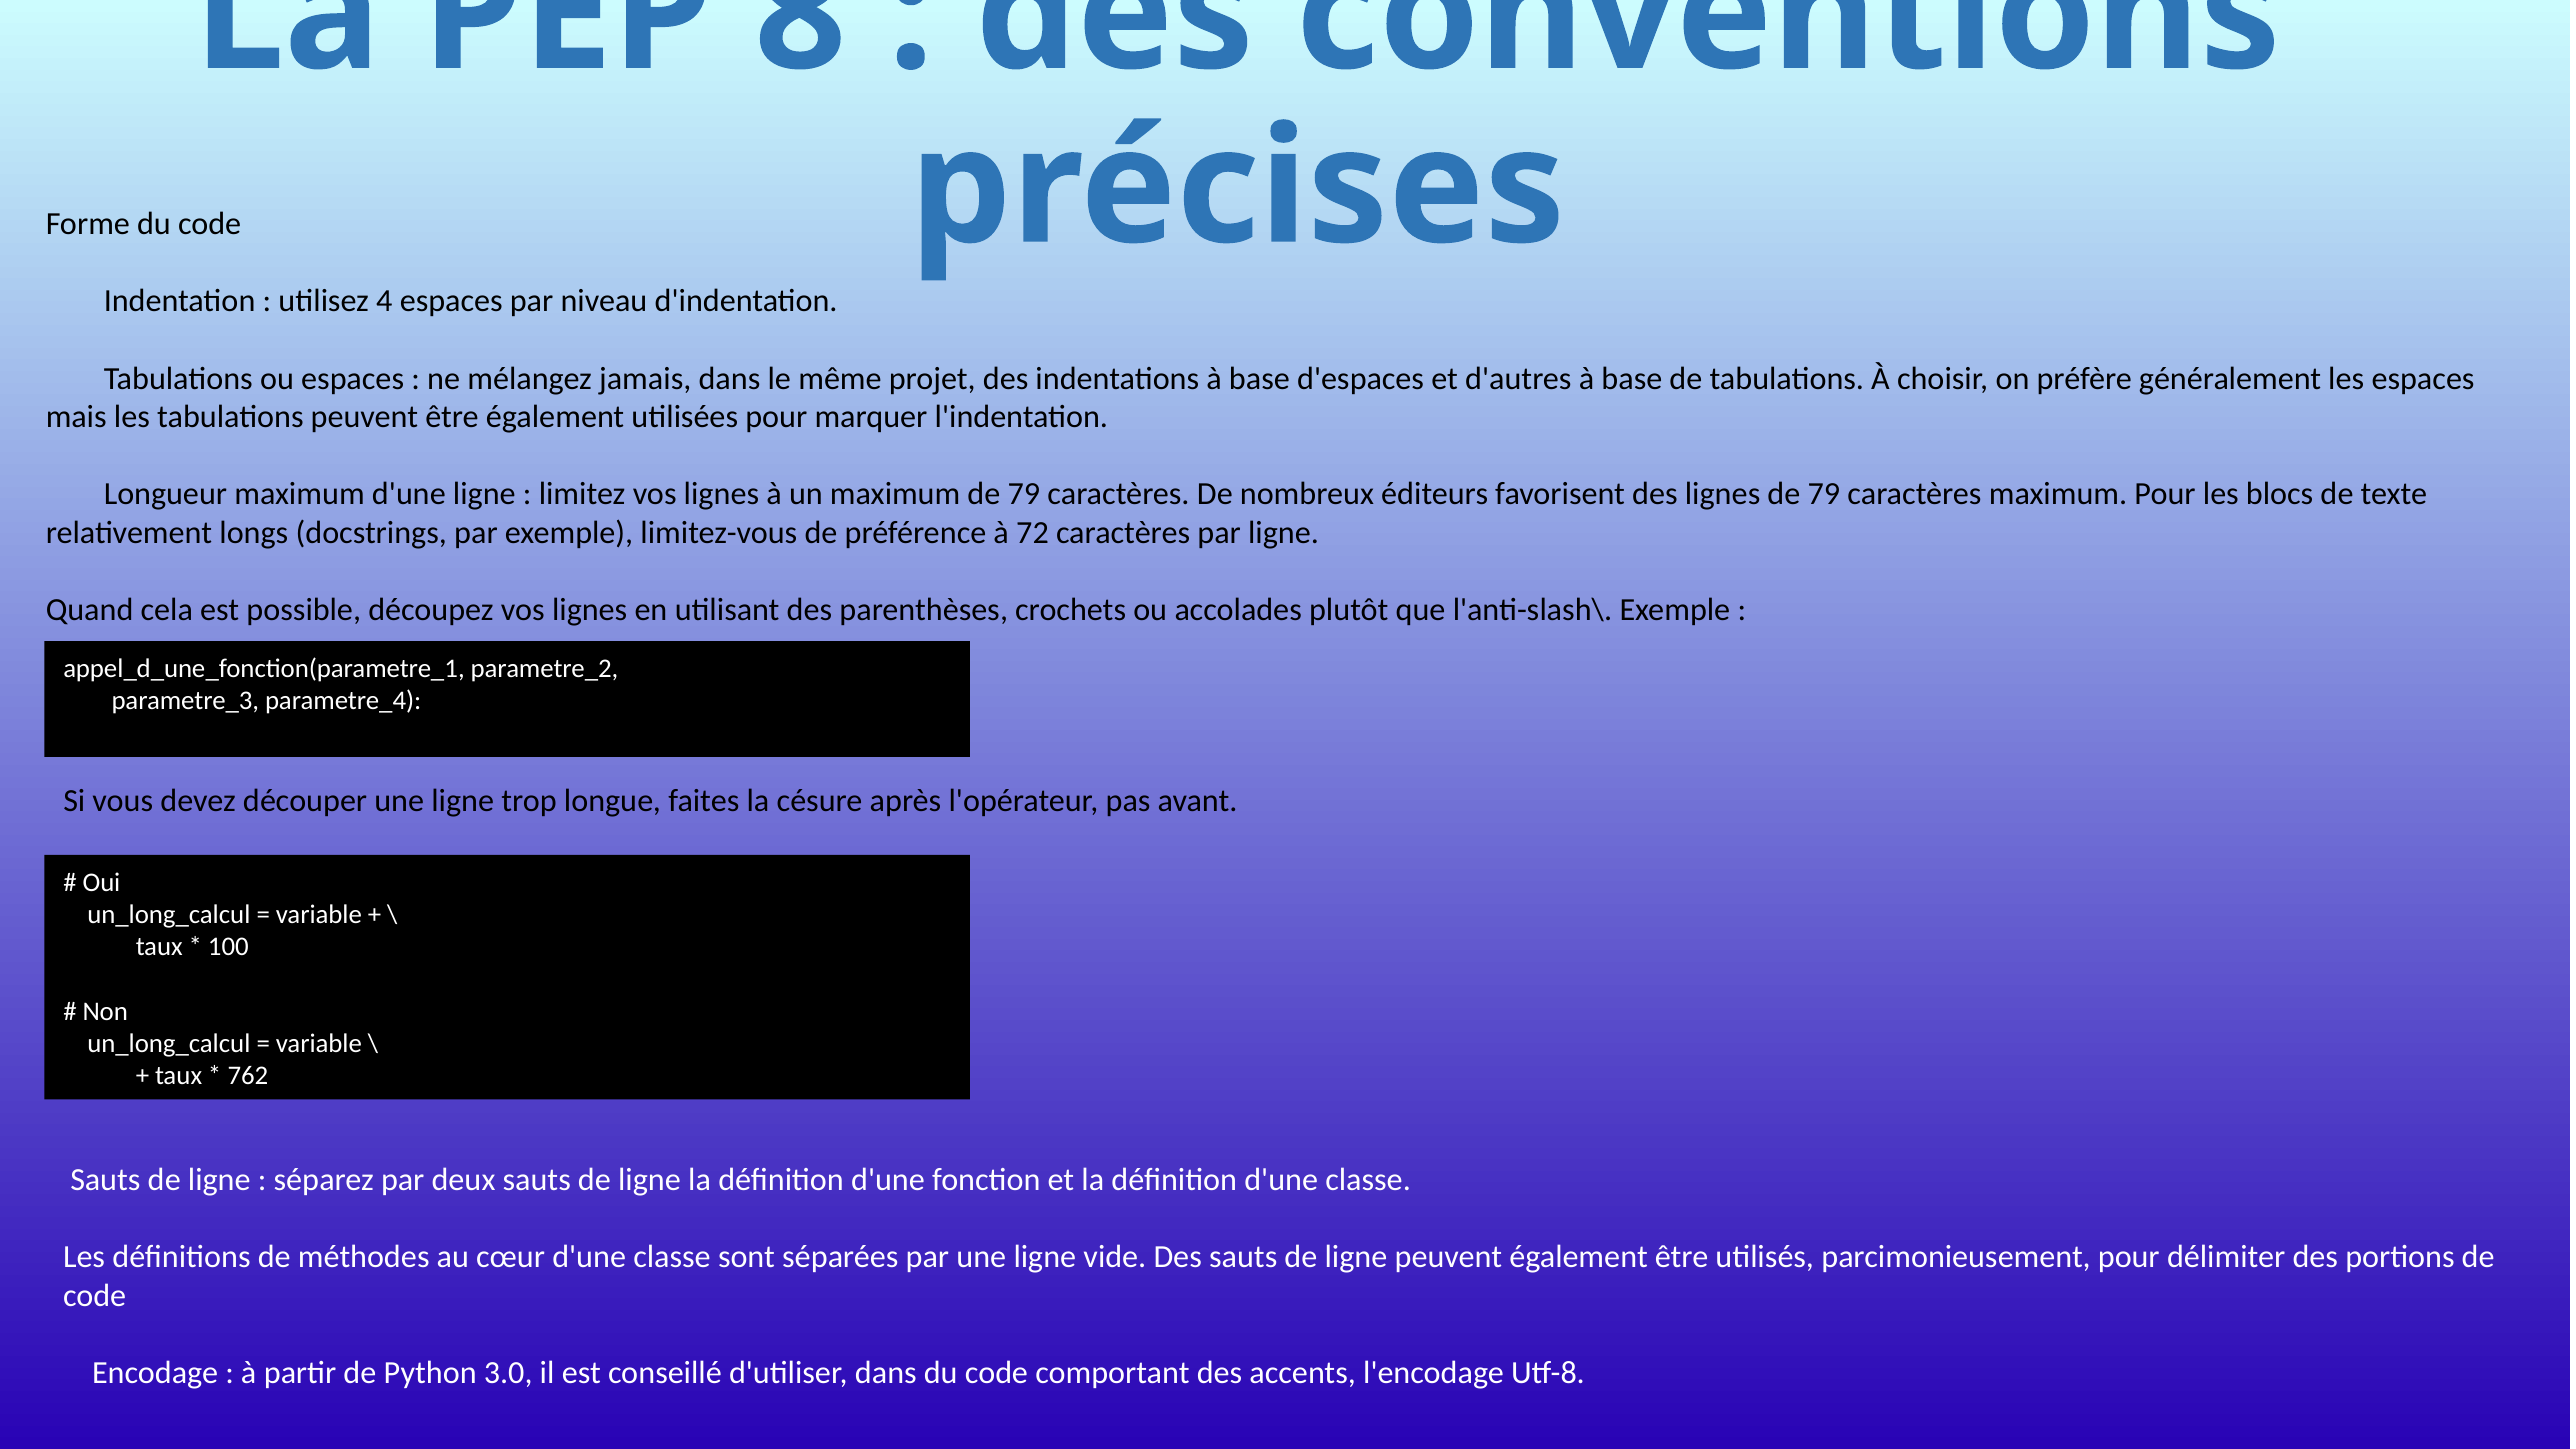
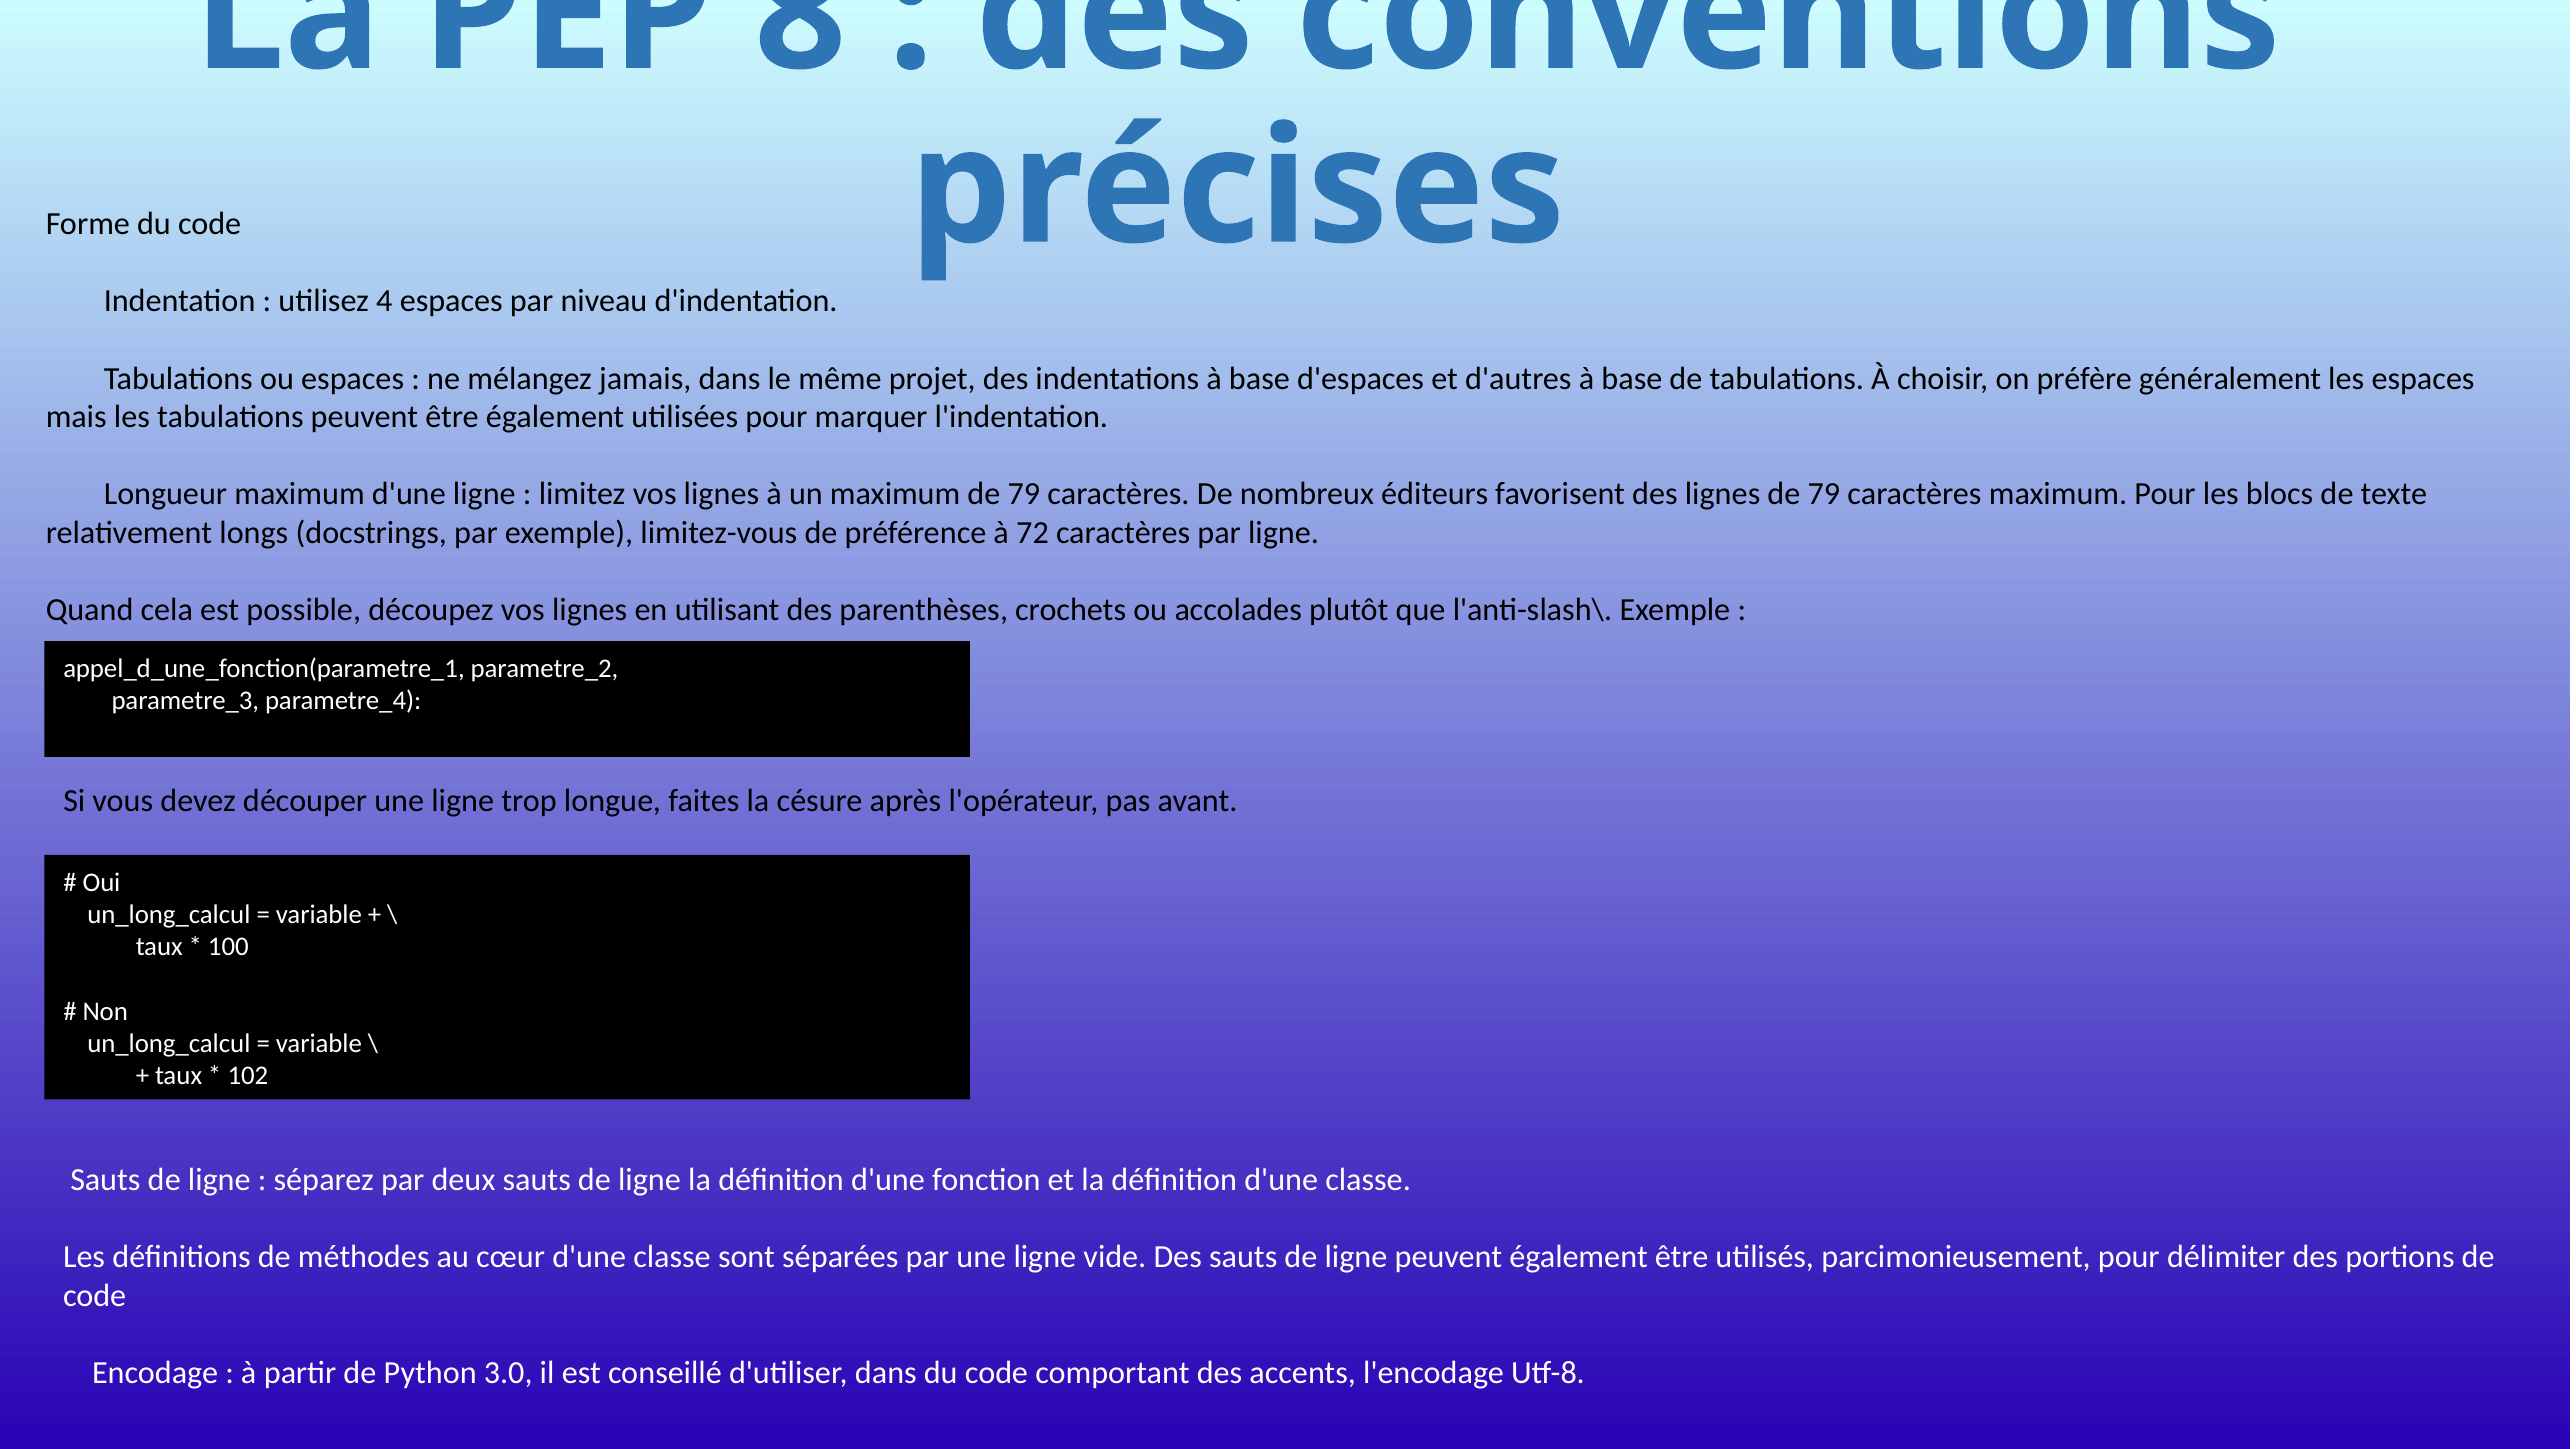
762: 762 -> 102 (248, 1076)
